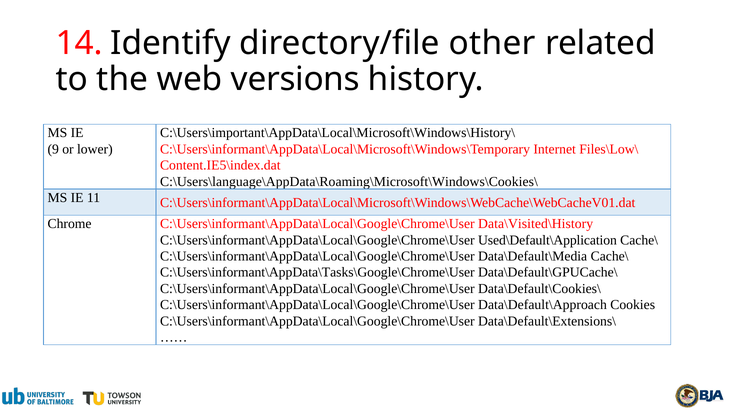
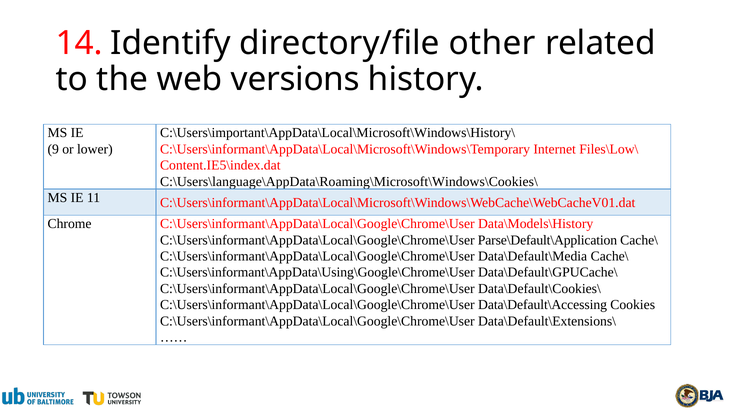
Data\Visited\History: Data\Visited\History -> Data\Models\History (536, 224)
Used\Default\Application: Used\Default\Application -> Parse\Default\Application (547, 240)
C:\Users\informant\AppData\Tasks\Google\Chrome\User: C:\Users\informant\AppData\Tasks\Google\Chrome\User -> C:\Users\informant\AppData\Using\Google\Chrome\User (317, 272)
Data\Default\Approach: Data\Default\Approach -> Data\Default\Accessing (543, 305)
